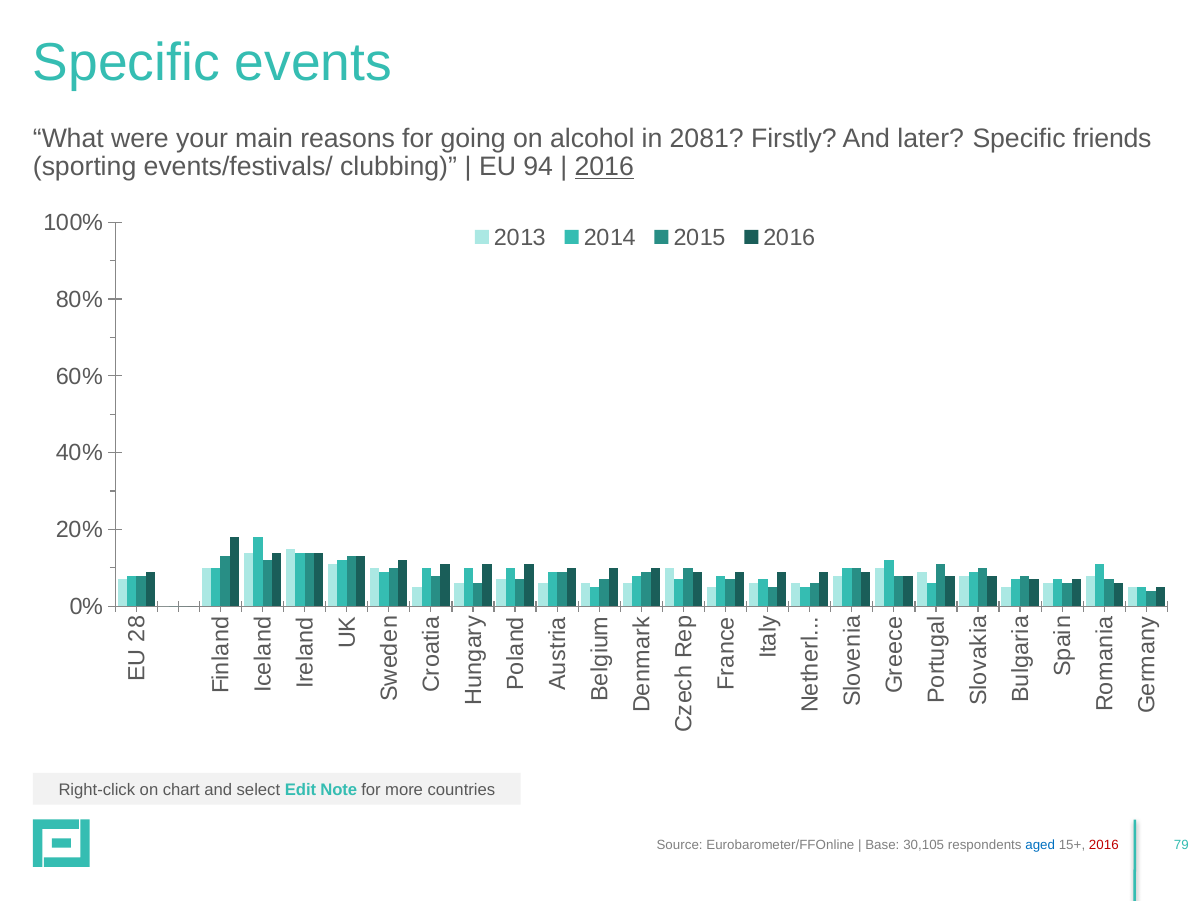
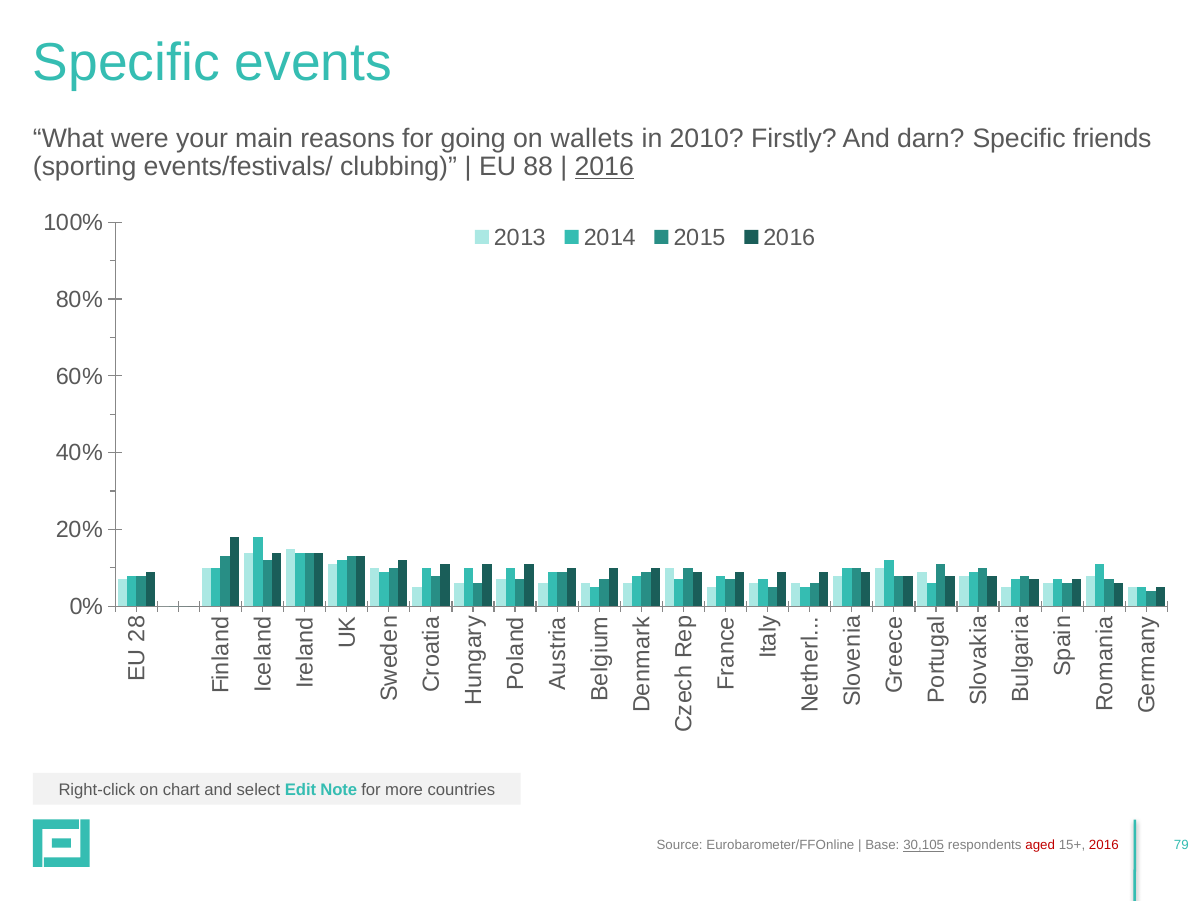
alcohol: alcohol -> wallets (592, 138)
2081: 2081 -> 2010 (707, 138)
later: later -> darn (931, 138)
94: 94 -> 88 (538, 167)
30,105 underline: none -> present (924, 845)
aged colour: blue -> red (1040, 845)
